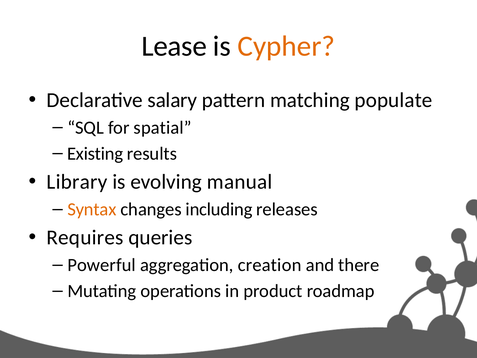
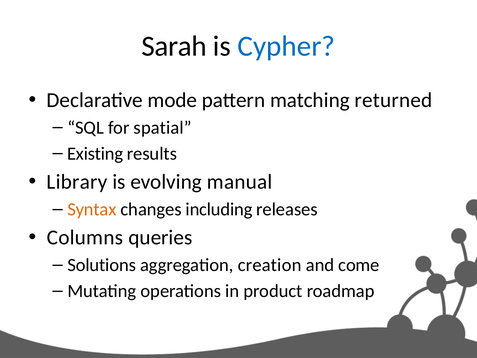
Lease: Lease -> Sarah (174, 46)
Cypher colour: orange -> blue (286, 46)
salary: salary -> mode (172, 100)
populate: populate -> returned (393, 100)
Requires: Requires -> Columns (85, 237)
Powerful: Powerful -> Solutions (102, 265)
there: there -> come (359, 265)
